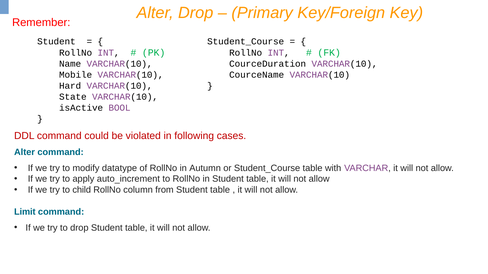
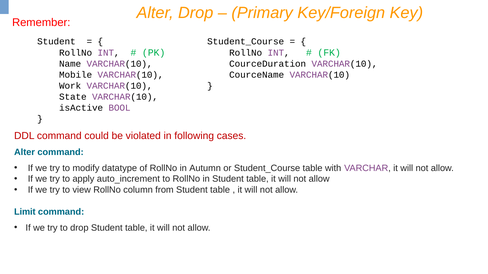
Hard: Hard -> Work (70, 86)
child: child -> view (82, 190)
